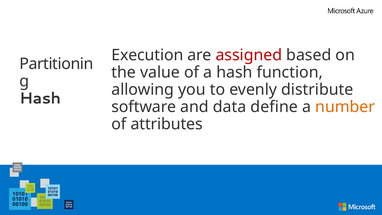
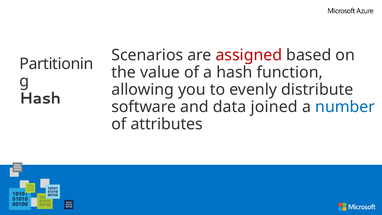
Execution: Execution -> Scenarios (147, 55)
define: define -> joined (274, 107)
number colour: orange -> blue (345, 107)
